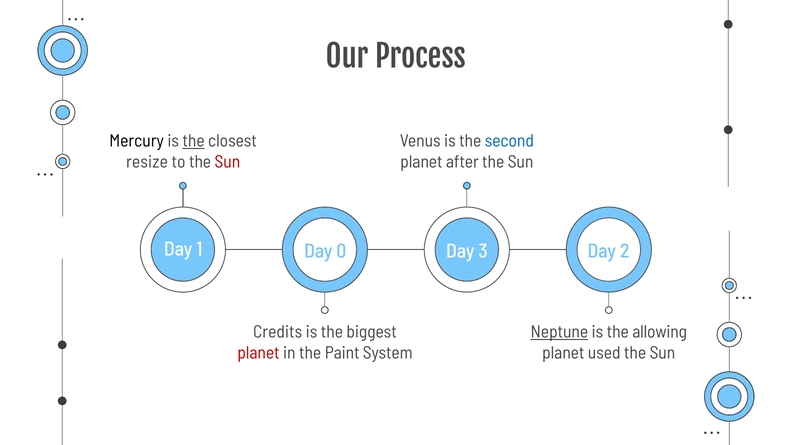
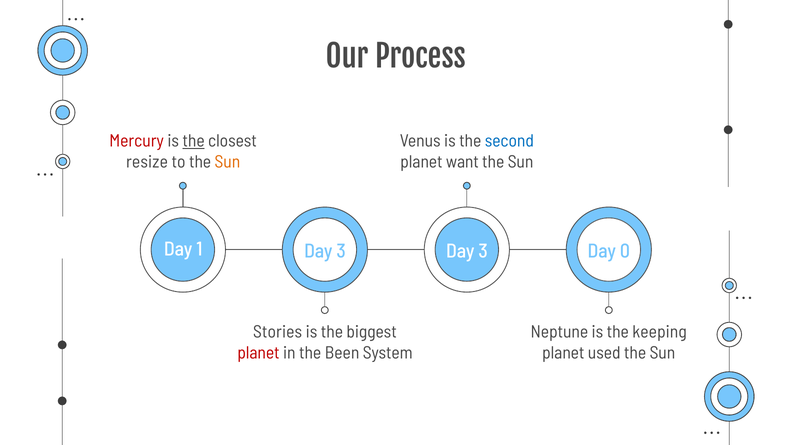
Mercury colour: black -> red (137, 141)
Sun colour: red -> orange (227, 162)
after: after -> want (462, 162)
1 Day 0: 0 -> 3 (341, 251)
2: 2 -> 0 (625, 251)
Credits: Credits -> Stories (278, 332)
Neptune underline: present -> none (559, 332)
allowing: allowing -> keeping (660, 332)
Paint: Paint -> Been (342, 353)
